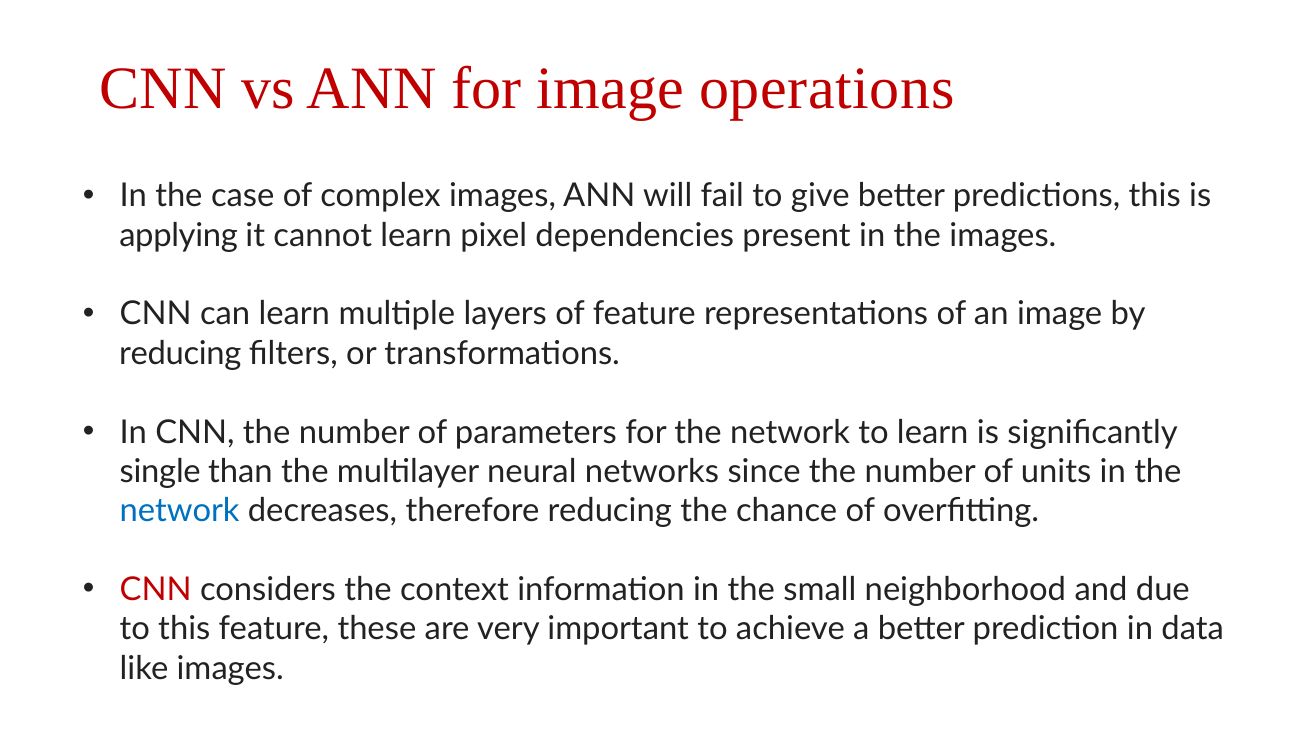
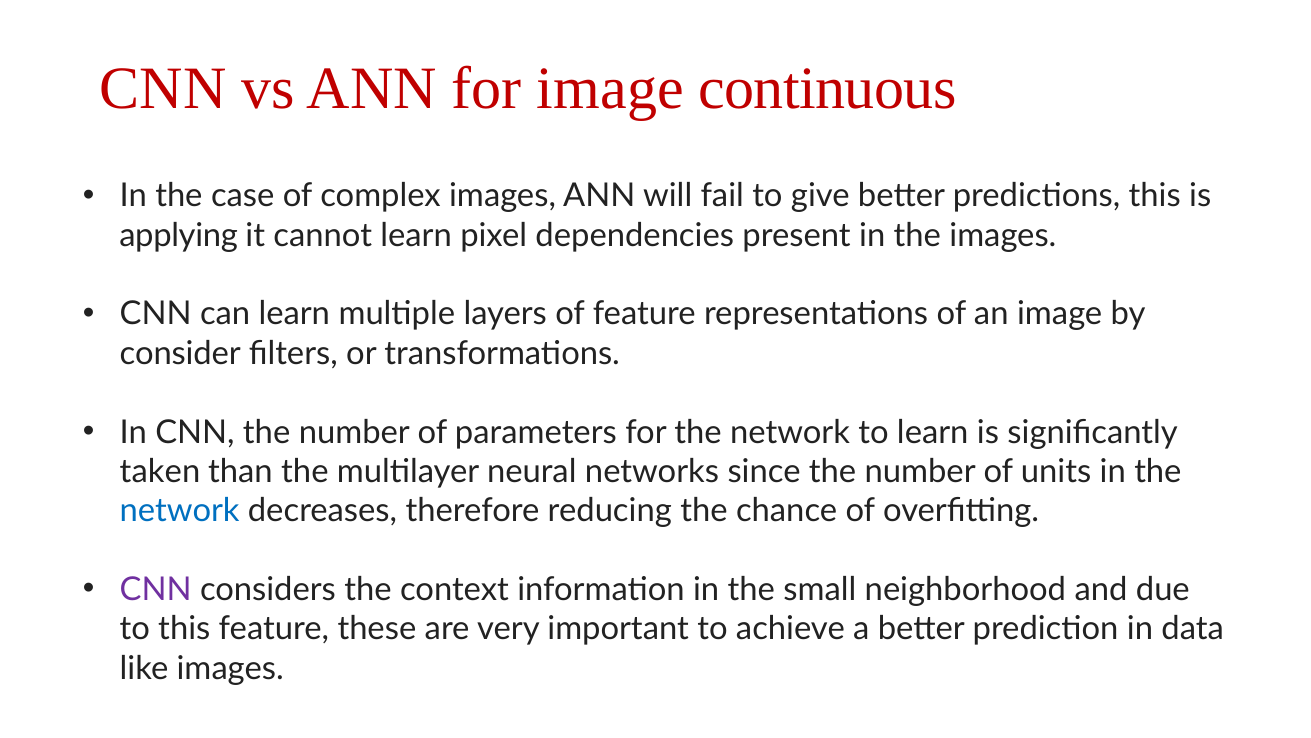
operations: operations -> continuous (827, 89)
reducing: reducing -> consider (180, 353)
single: single -> taken (160, 471)
CNN colour: red -> purple (156, 589)
